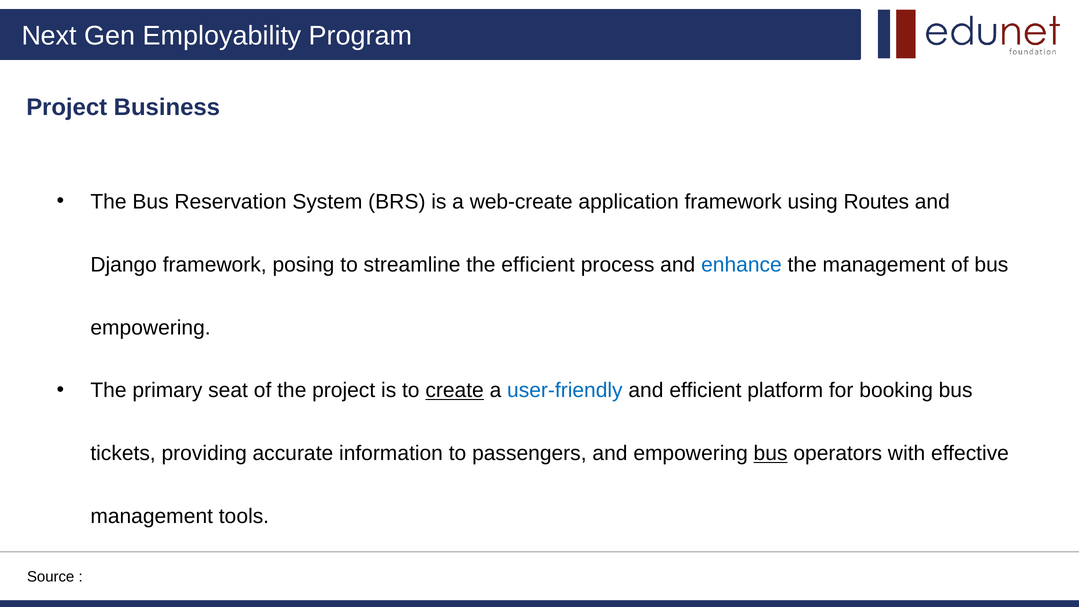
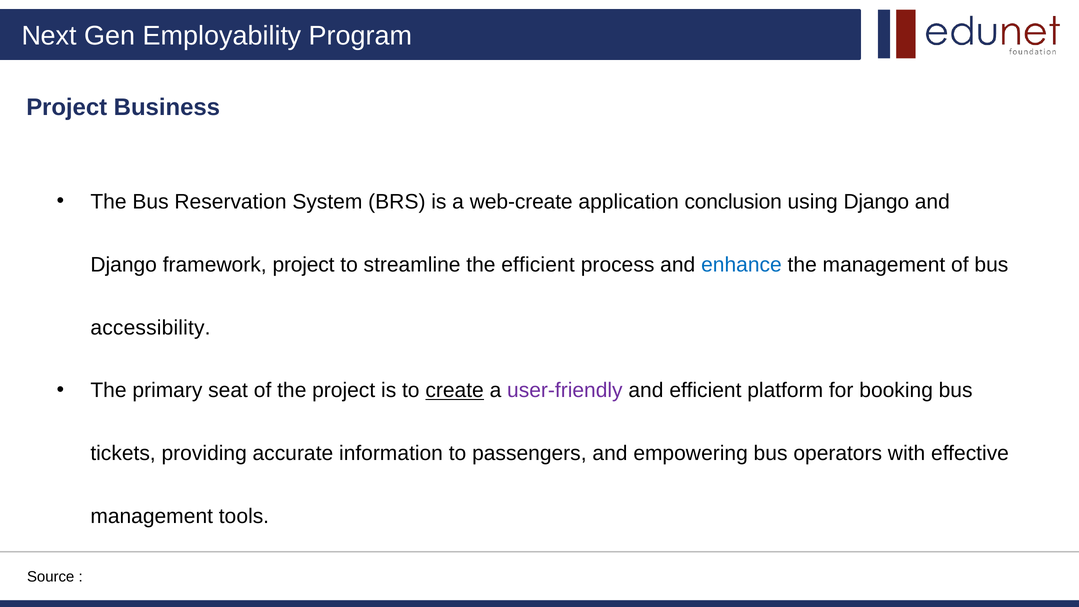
application framework: framework -> conclusion (733, 202)
using Routes: Routes -> Django (876, 202)
framework posing: posing -> project (304, 265)
empowering: empowering -> accessibility (150, 328)
user-friendly colour: blue -> purple (565, 391)
bus underline: present -> none (771, 453)
